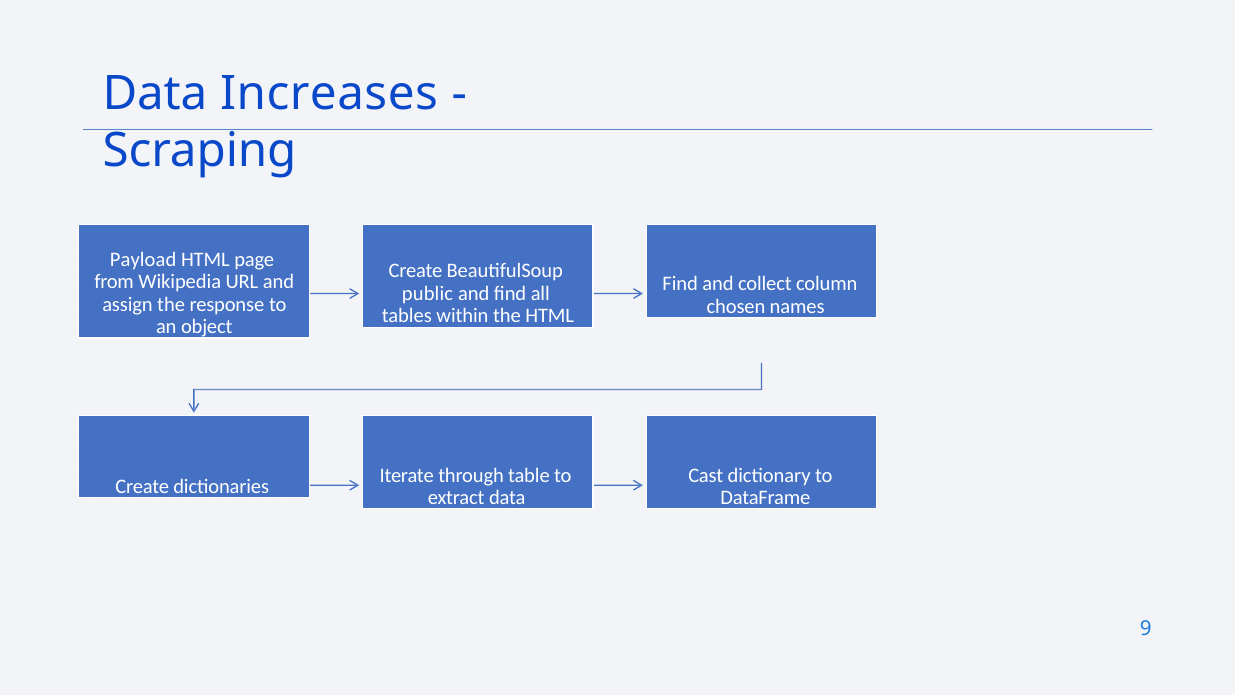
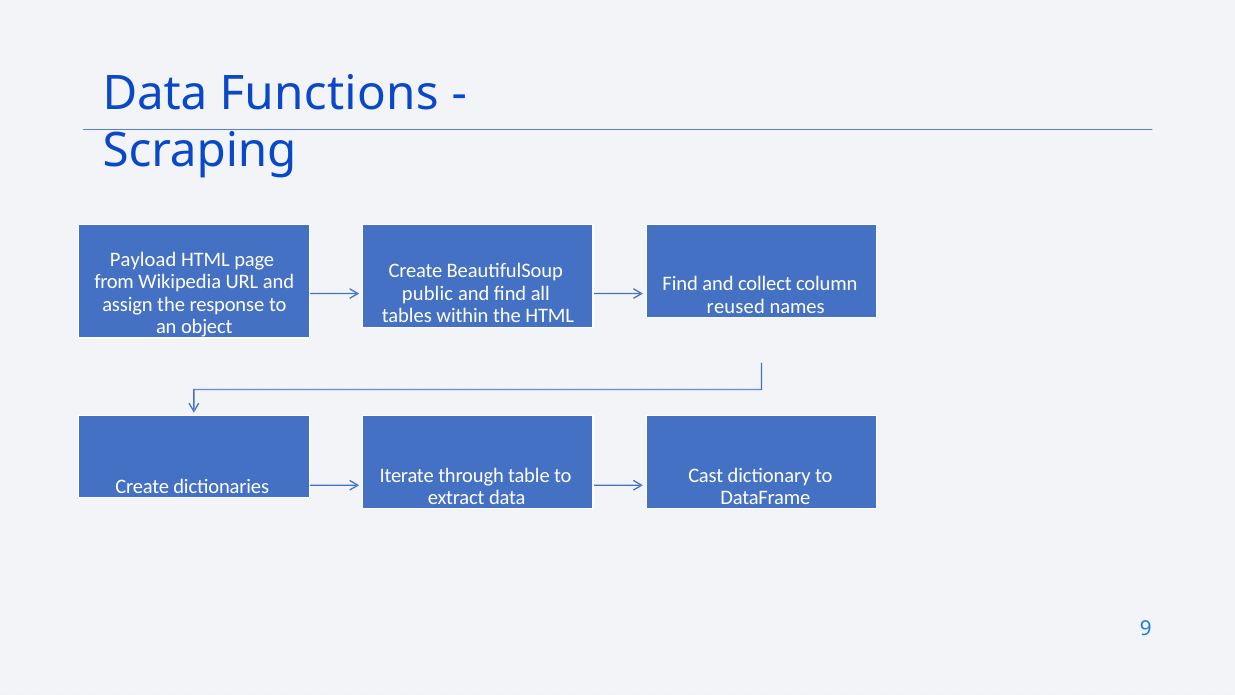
Increases: Increases -> Functions (329, 94)
chosen: chosen -> reused (736, 306)
